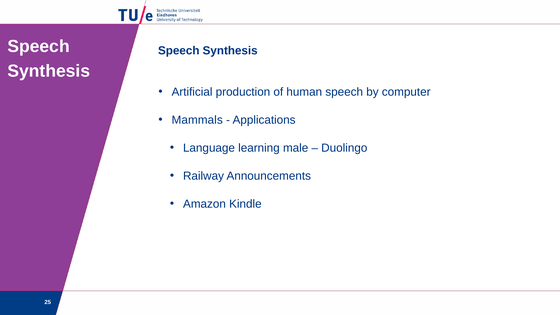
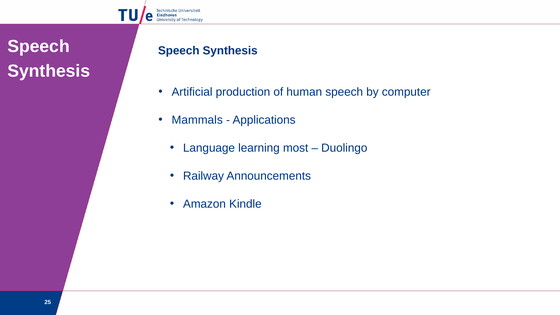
male: male -> most (296, 148)
